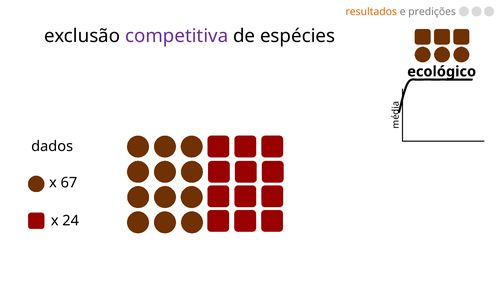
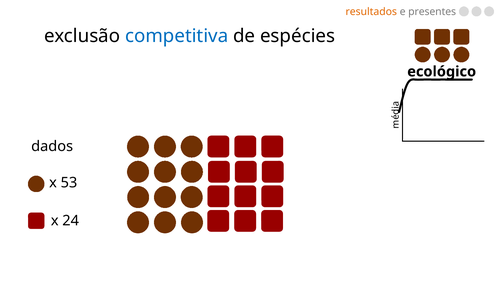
predições: predições -> presentes (432, 12)
competitiva colour: purple -> blue (177, 36)
67: 67 -> 53 (69, 183)
